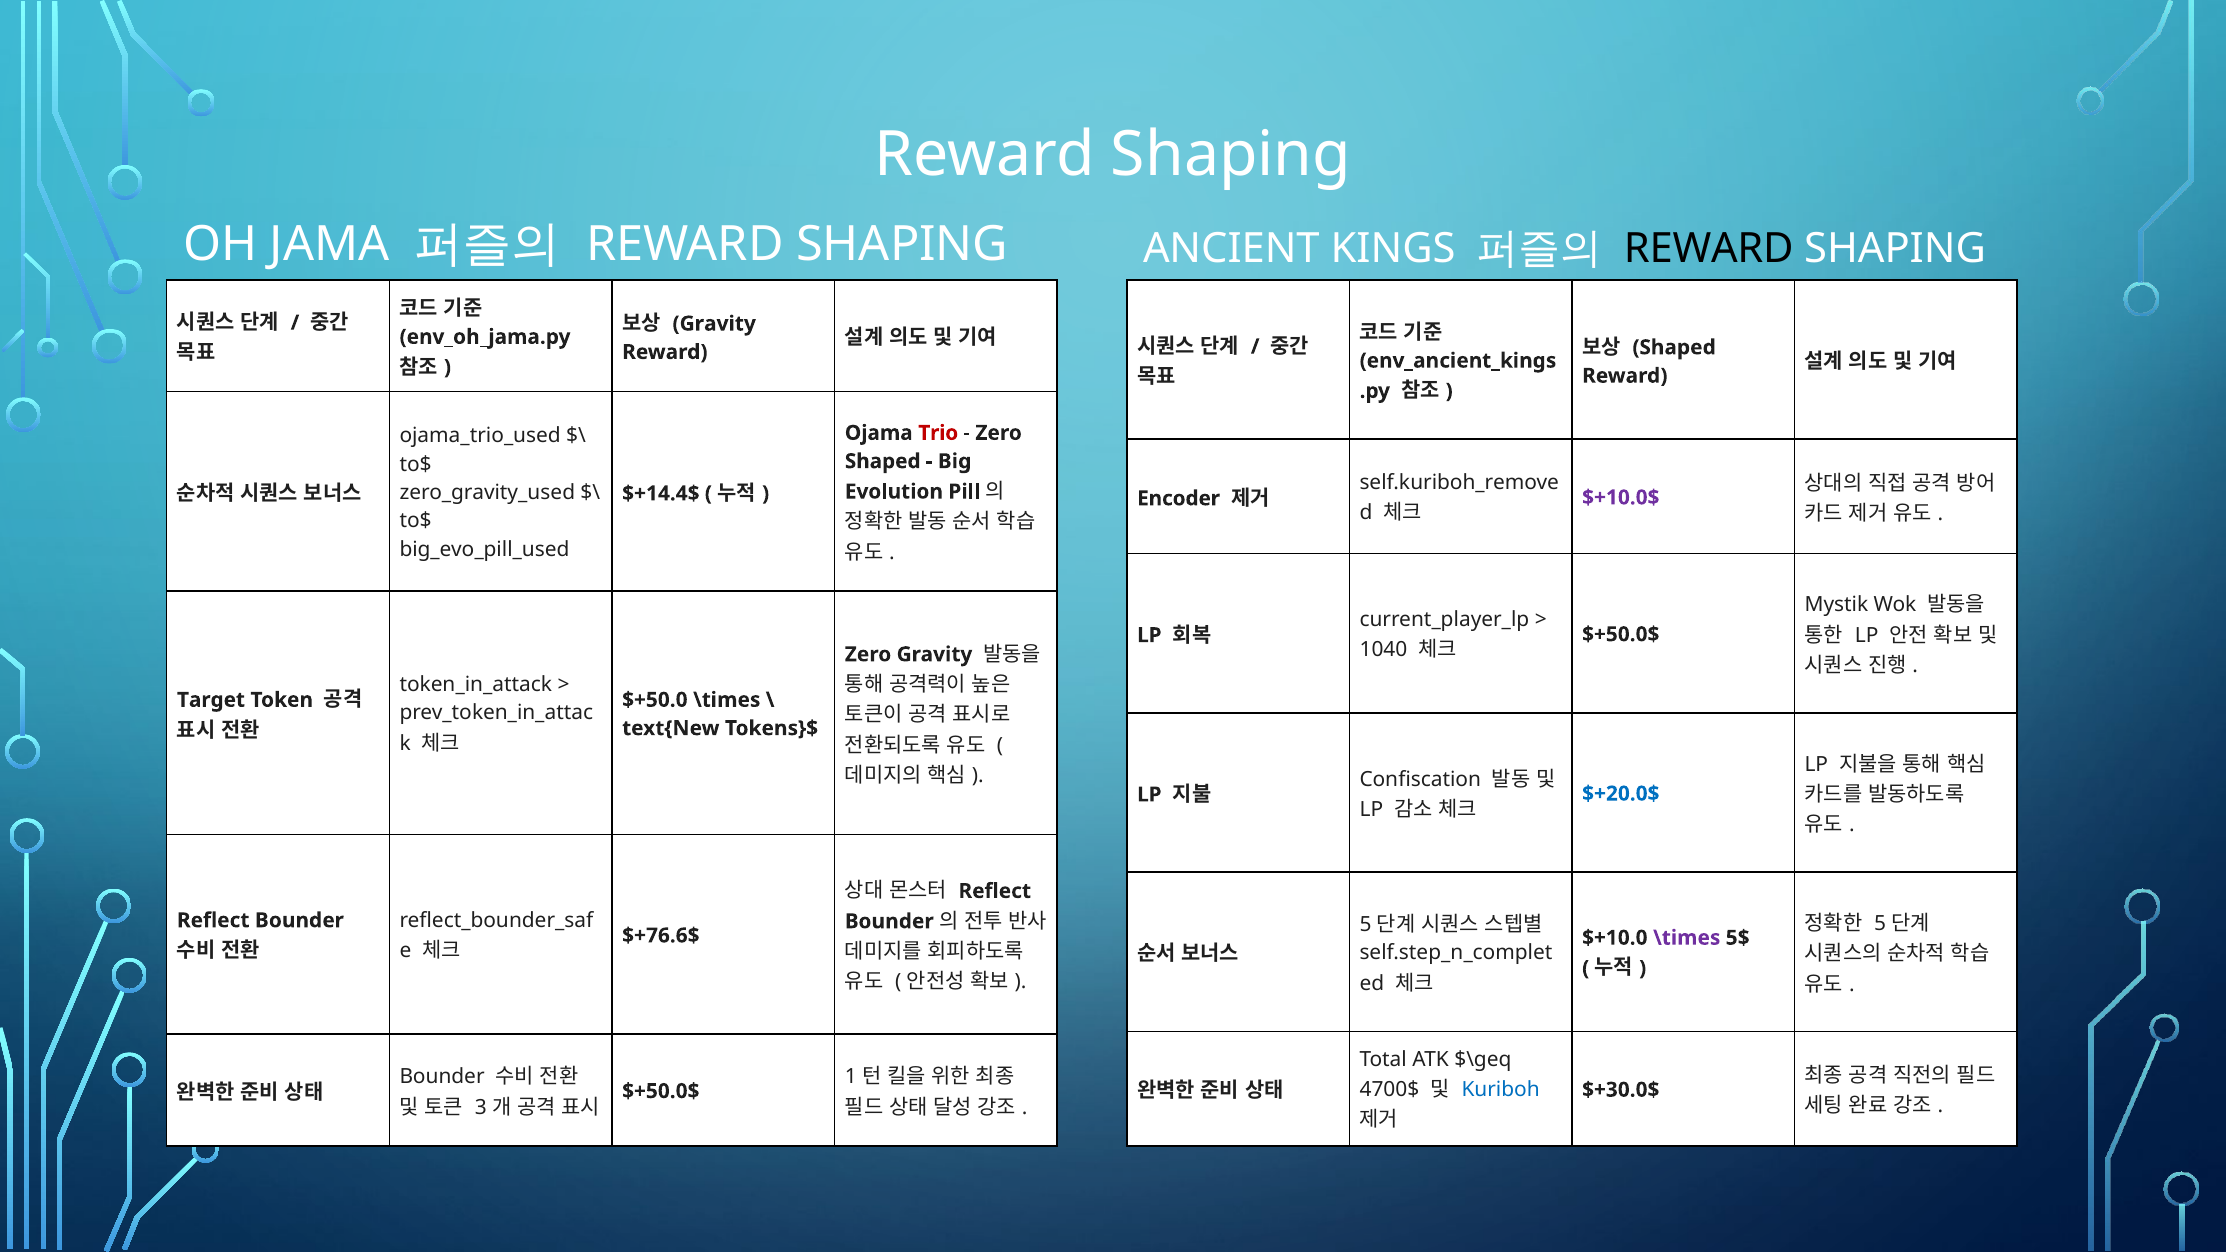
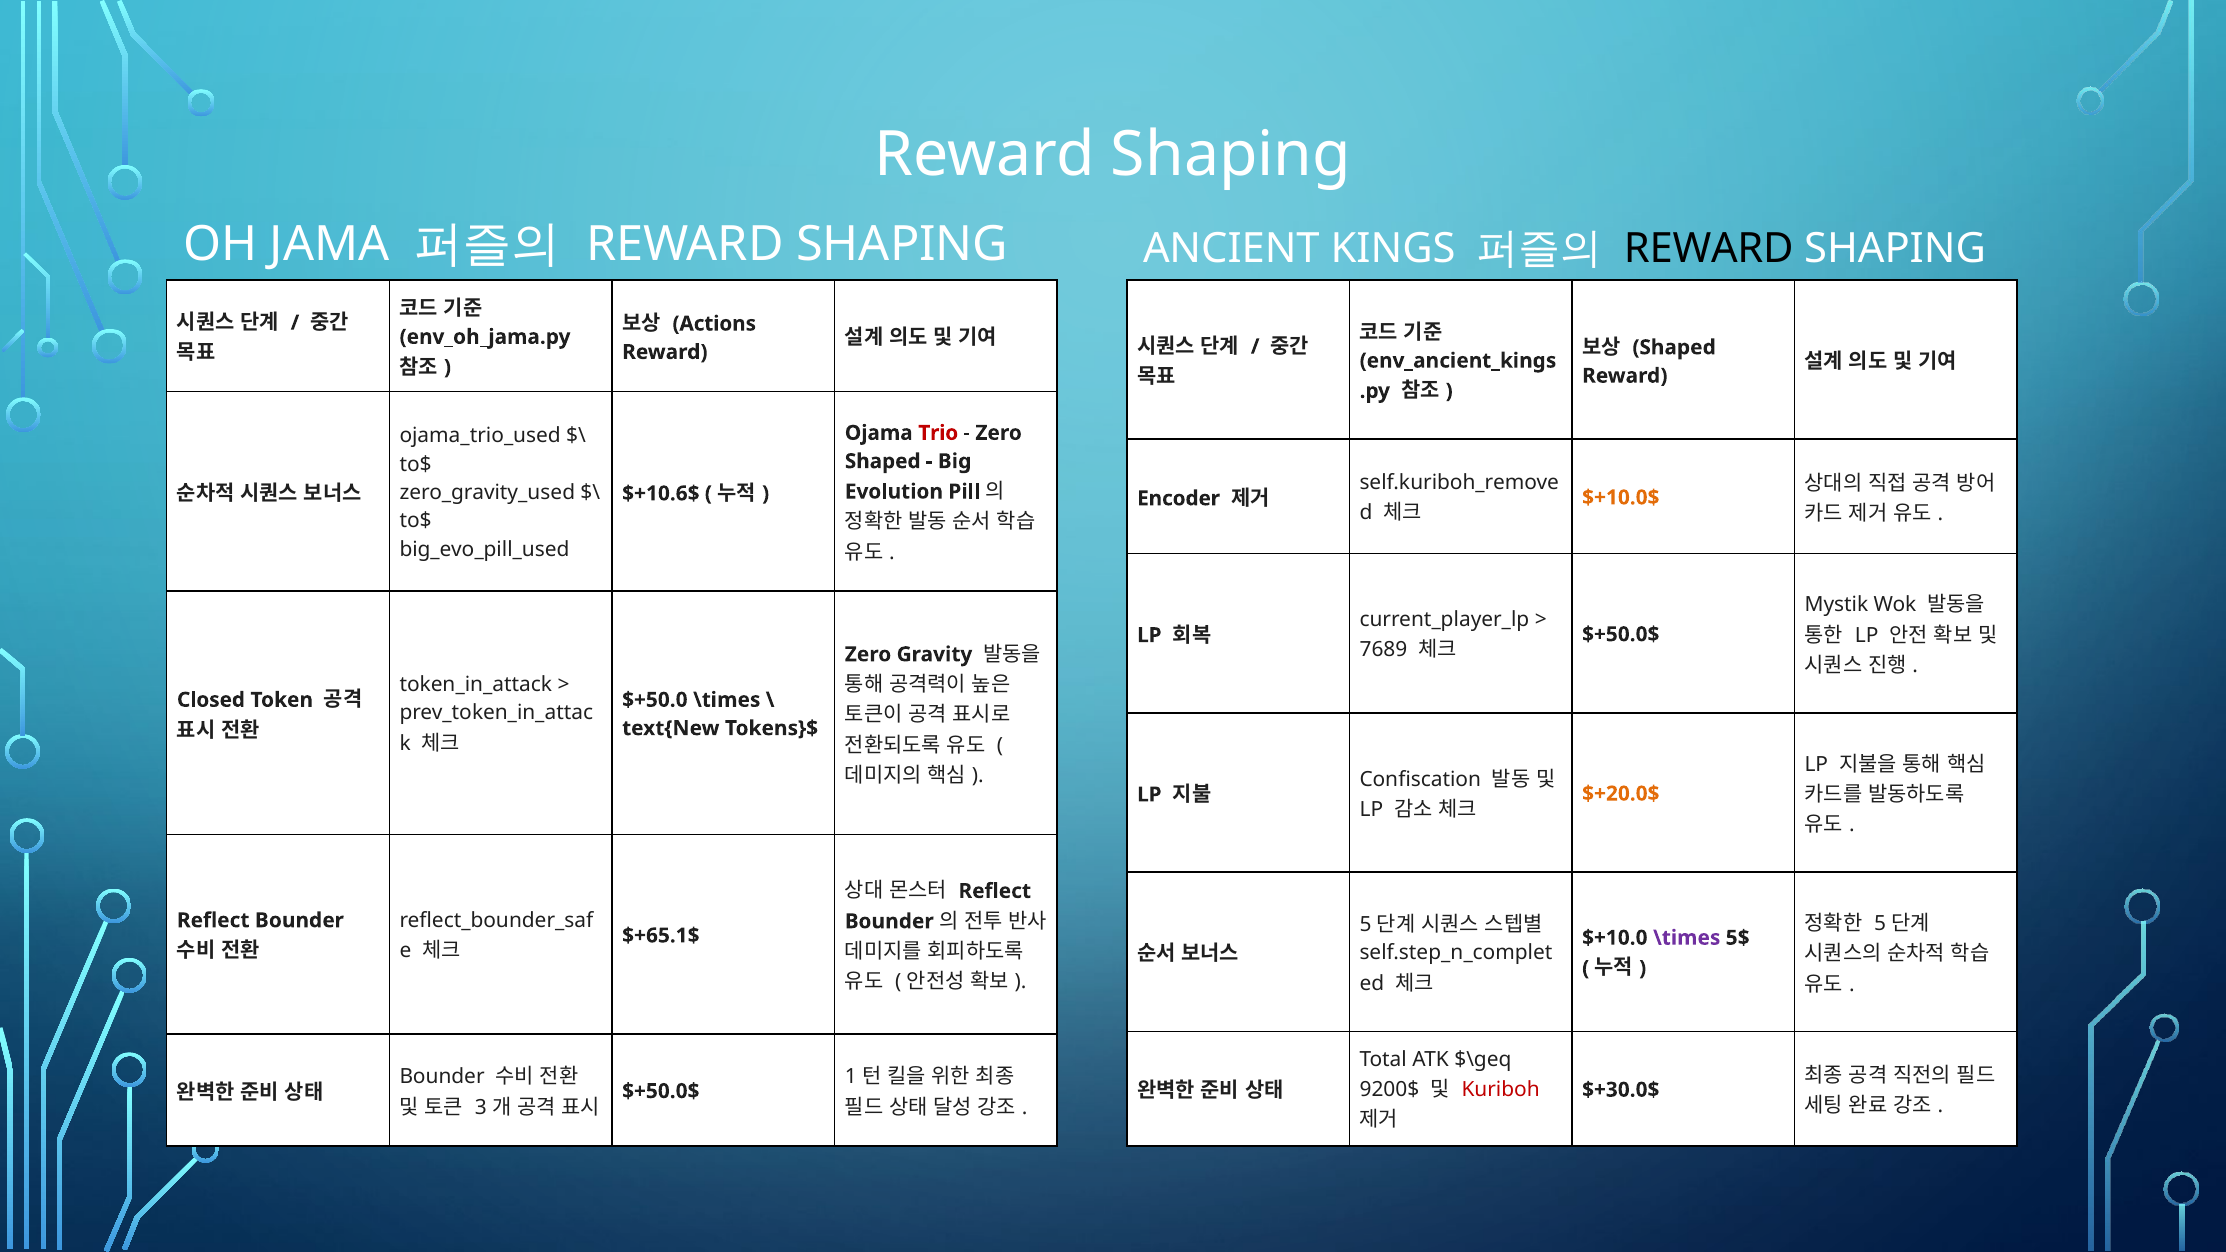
Gravity: Gravity -> Actions (714, 324)
$+14.4$: $+14.4$ -> $+10.6$ (661, 494)
$+10.0$ colour: purple -> orange (1621, 498)
1040: 1040 -> 7689 (1383, 650)
Target: Target -> Closed (211, 700)
$+20.0$ colour: blue -> orange (1621, 794)
$+76.6$: $+76.6$ -> $+65.1$ (661, 936)
4700$: 4700$ -> 9200$ (1389, 1090)
Kuriboh colour: blue -> red (1501, 1090)
